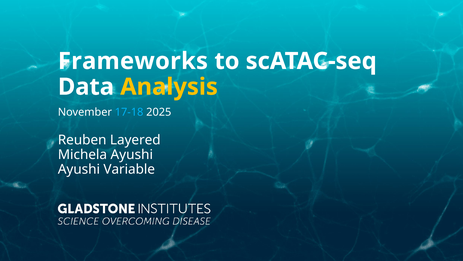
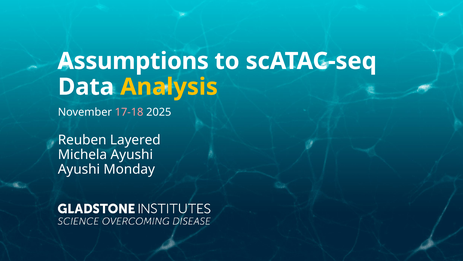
Frameworks: Frameworks -> Assumptions (133, 61)
17-18 colour: light blue -> pink (129, 112)
Variable: Variable -> Monday (129, 169)
